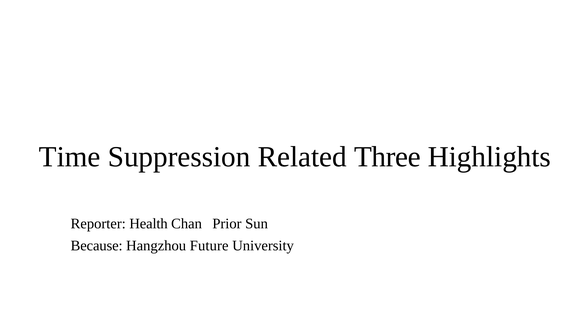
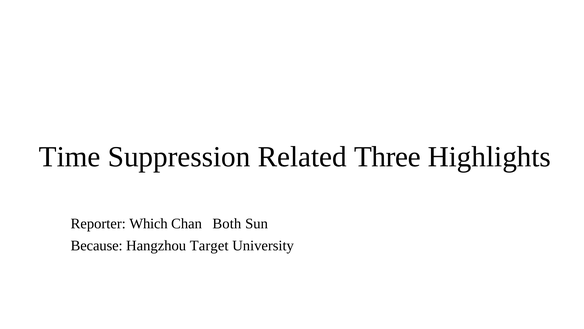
Health: Health -> Which (149, 223)
Prior: Prior -> Both (227, 223)
Future: Future -> Target (209, 245)
